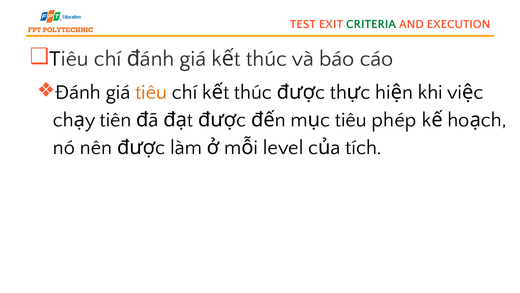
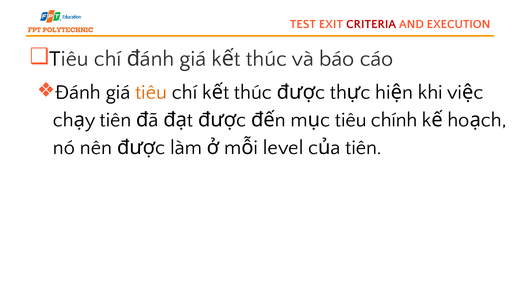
CRITERIA colour: green -> red (371, 24)
phép: phép -> chính (394, 120)
tích: tích -> tiên (363, 147)
